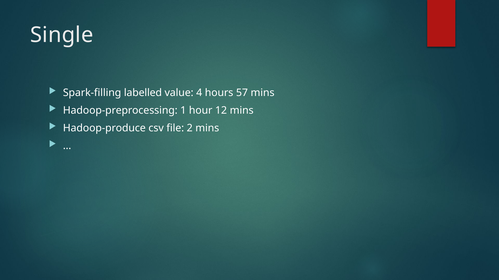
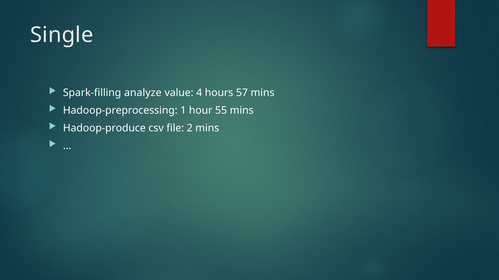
labelled: labelled -> analyze (143, 93)
12: 12 -> 55 (221, 111)
